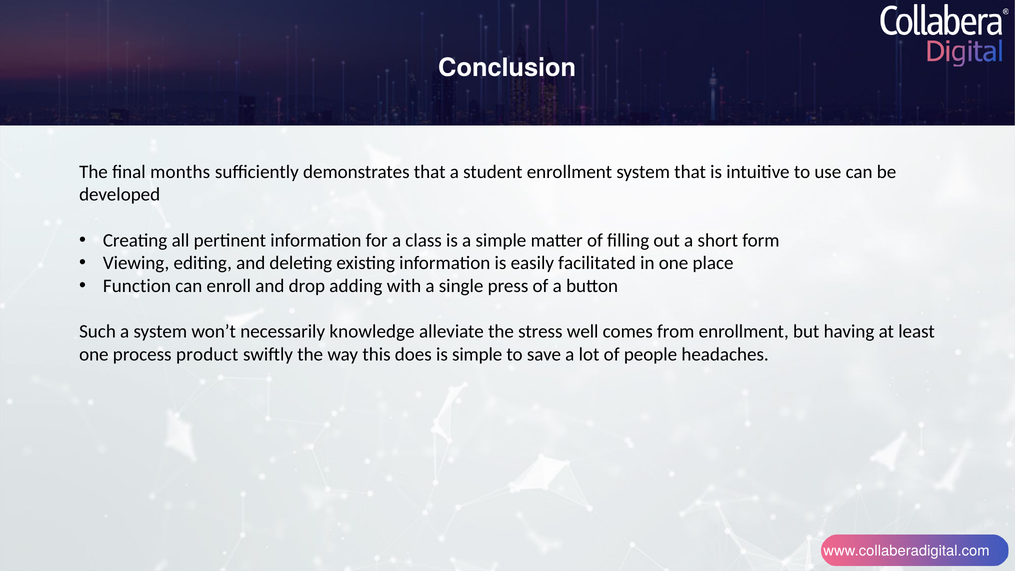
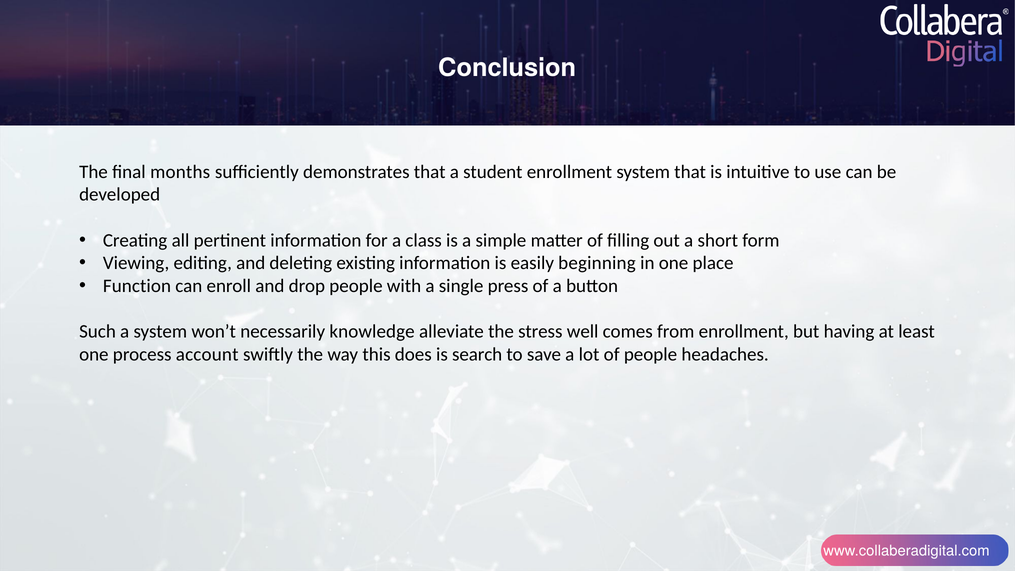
facilitated: facilitated -> beginning (597, 263)
drop adding: adding -> people (356, 286)
product: product -> account (207, 354)
is simple: simple -> search (477, 354)
